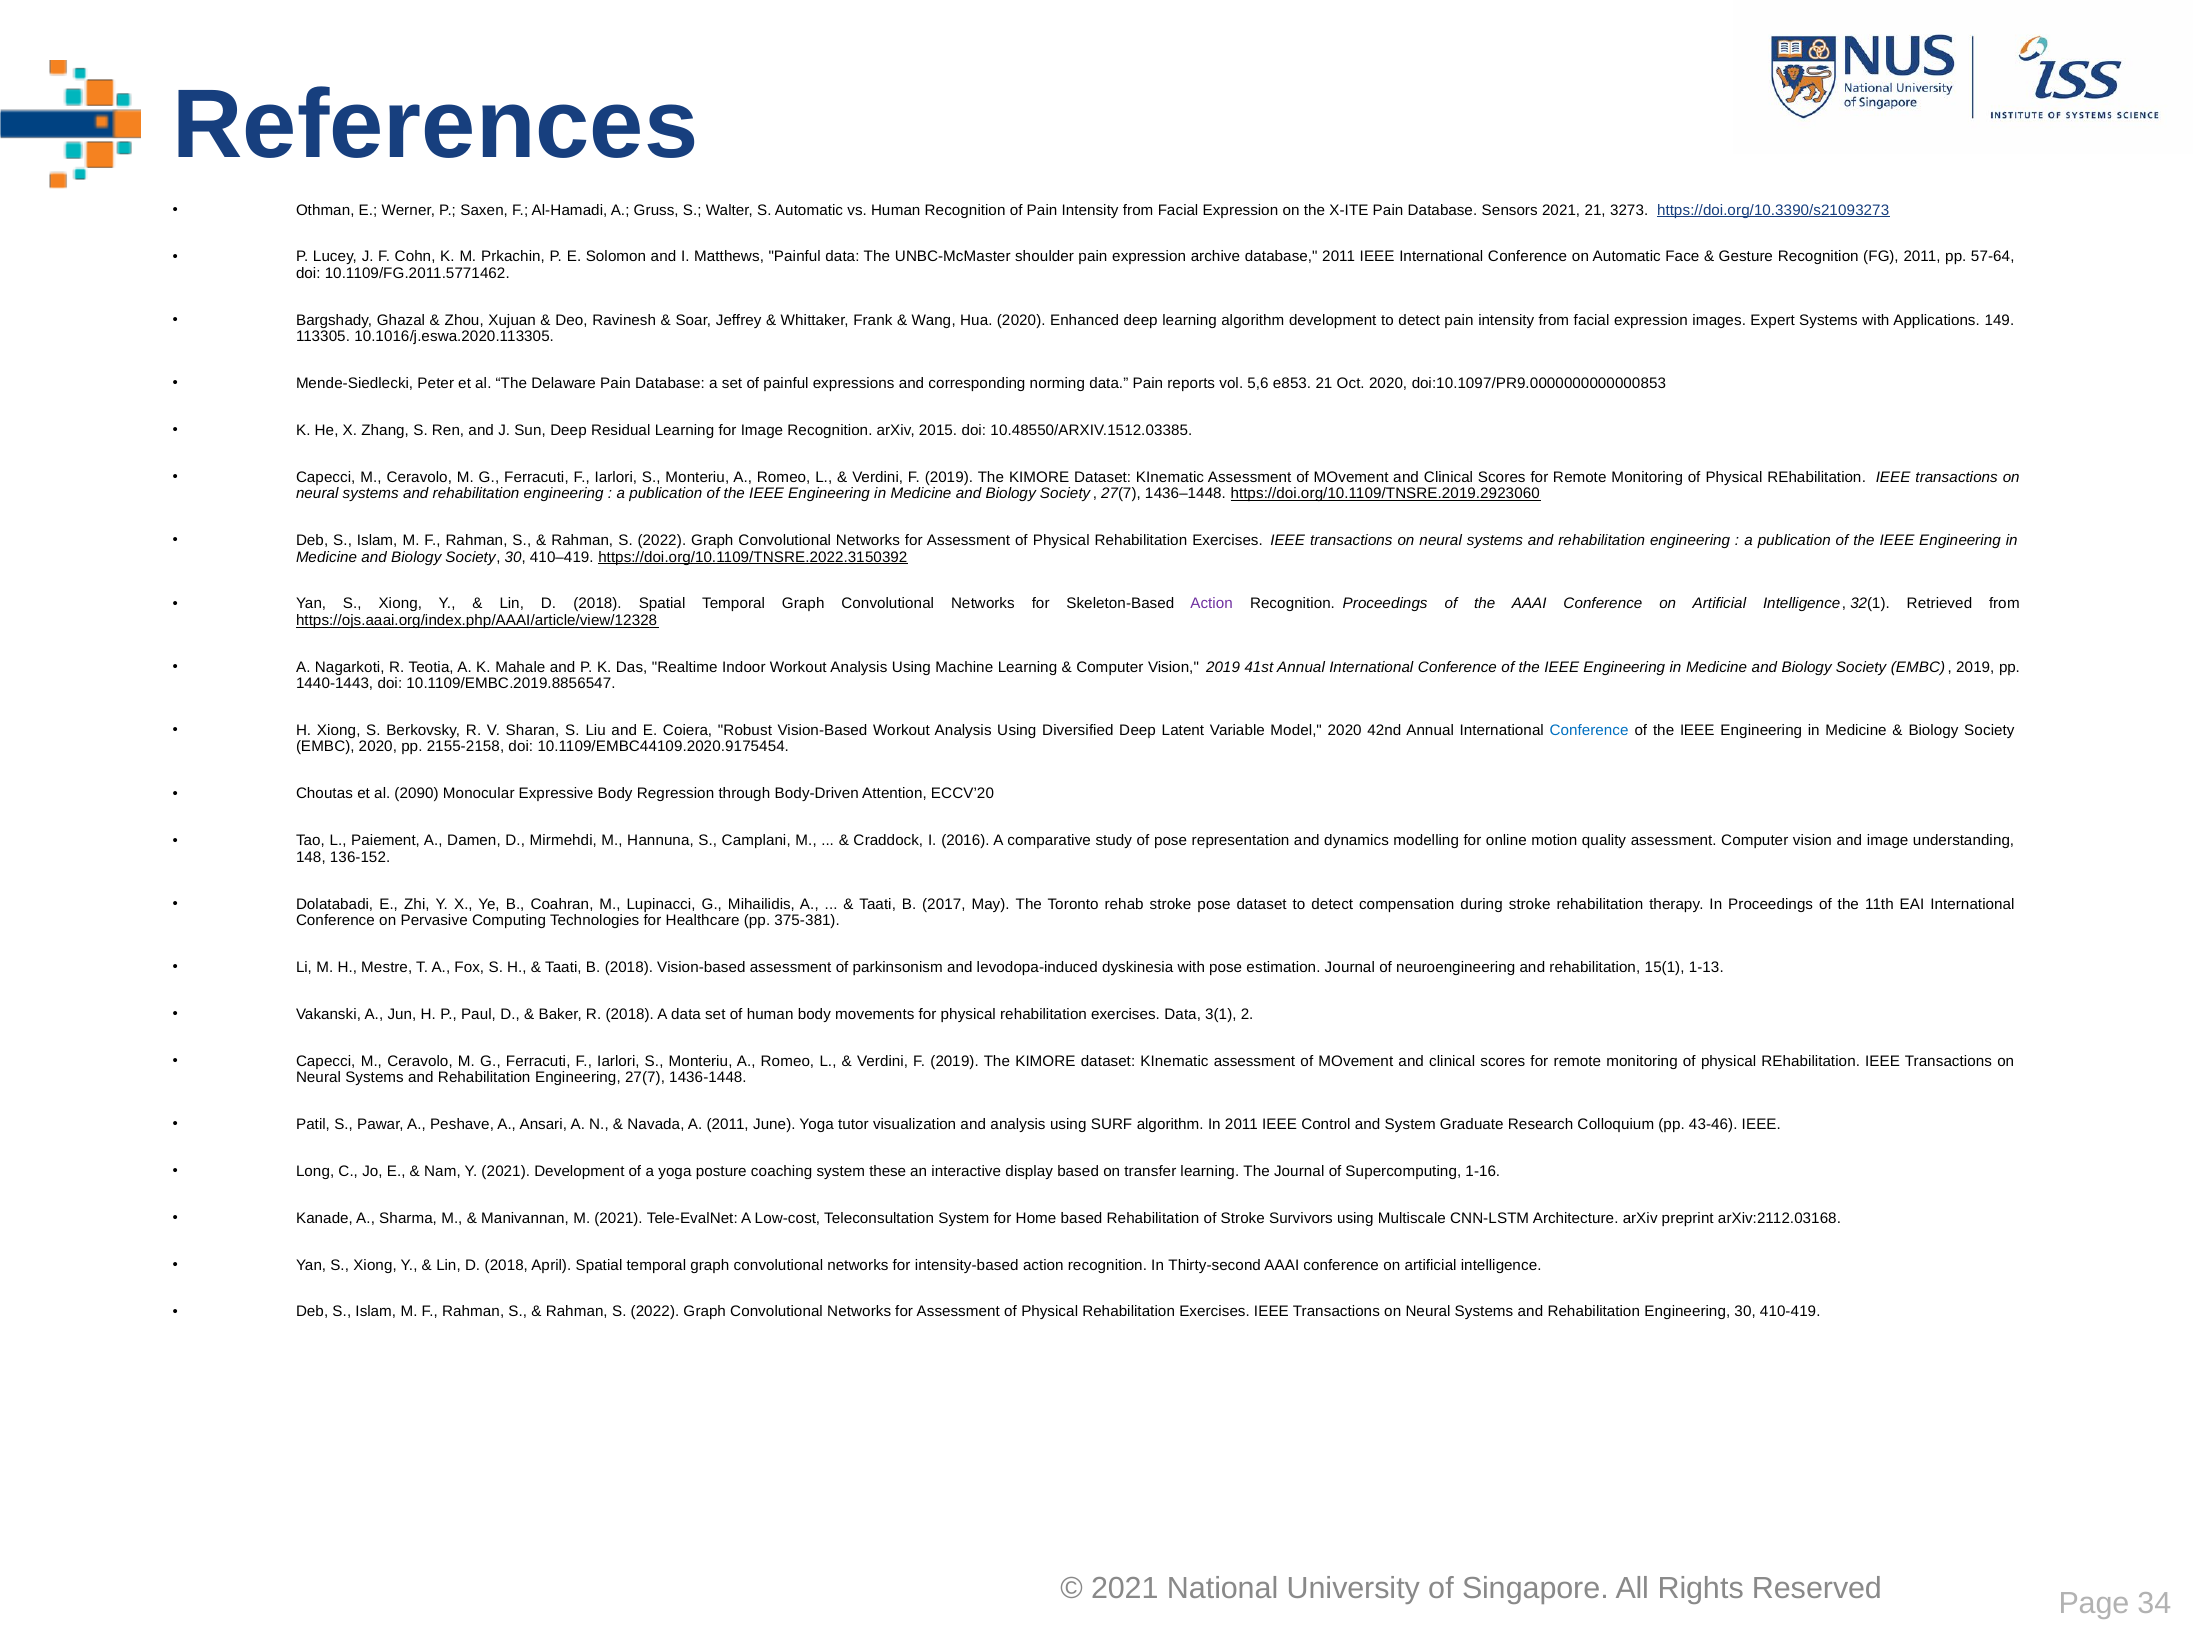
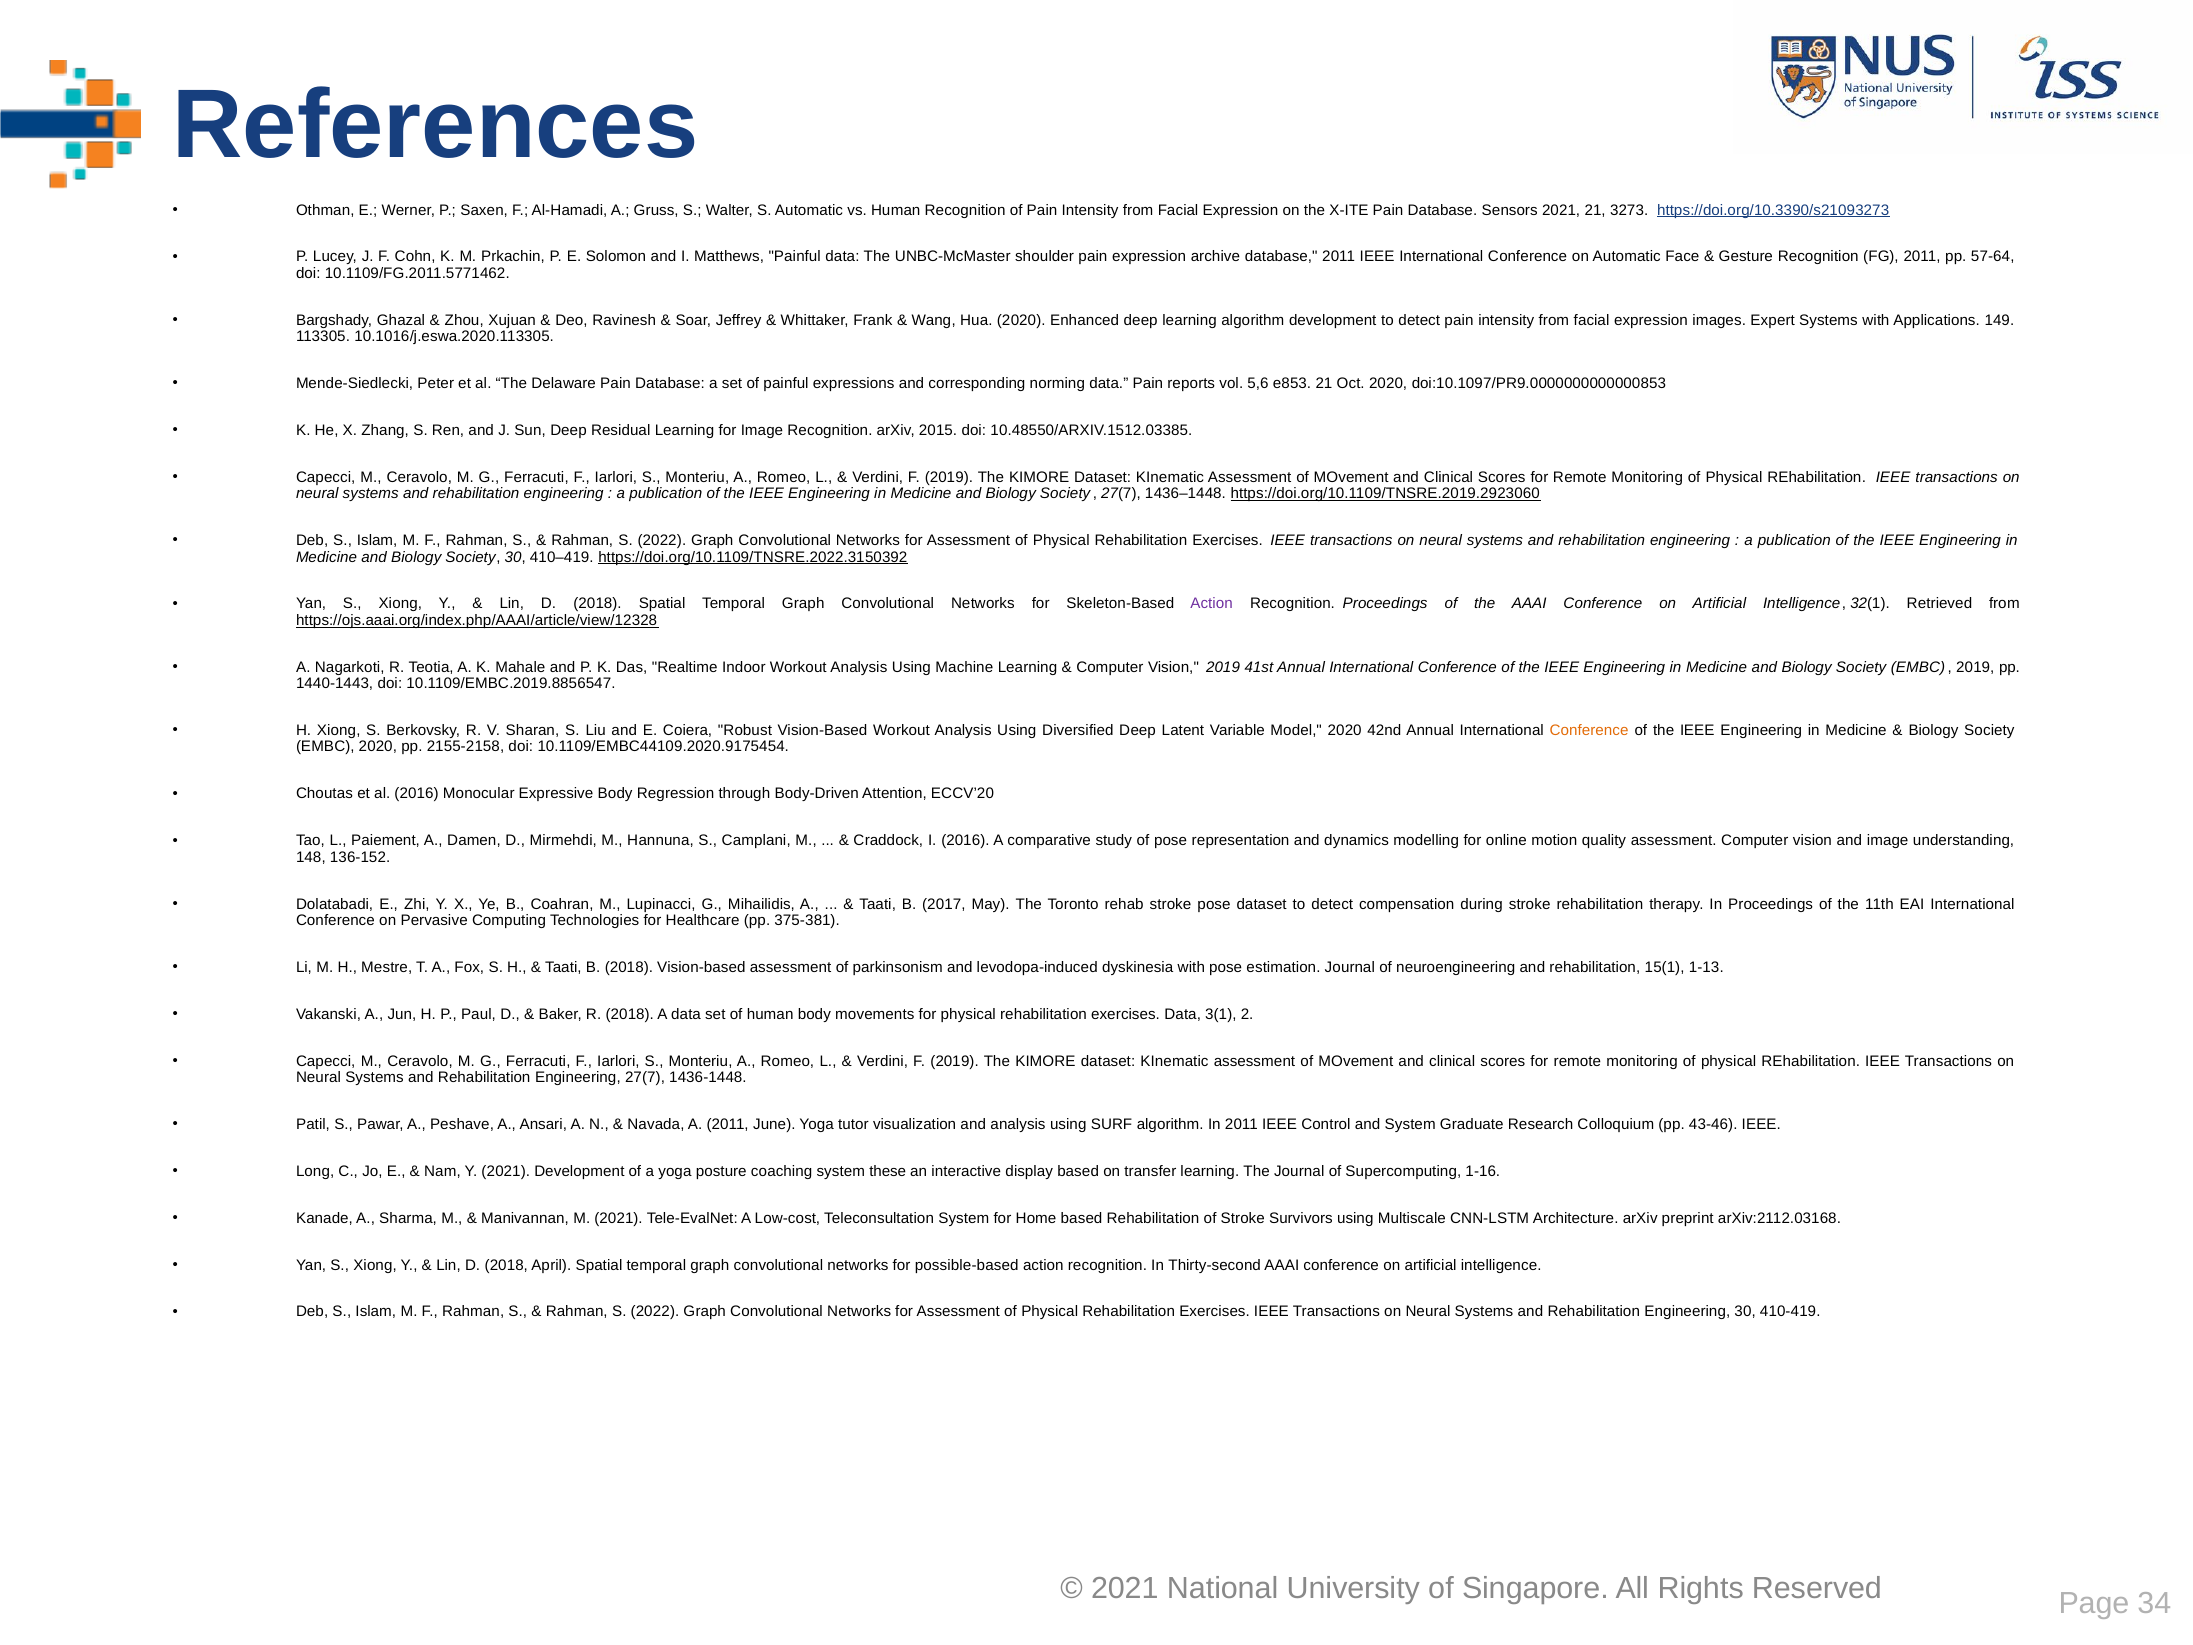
Conference colour: blue -> orange (1589, 730)
al 2090: 2090 -> 2016 (417, 794)
intensity-based: intensity-based -> possible-based (967, 1265)
